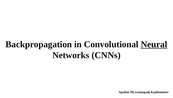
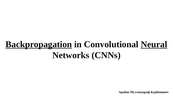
Backpropagation underline: none -> present (39, 44)
